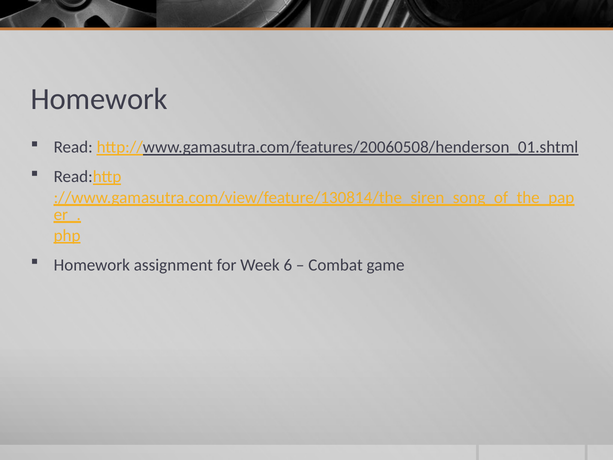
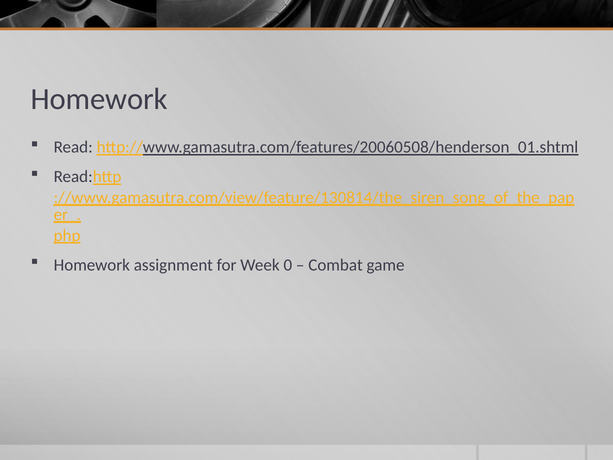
6: 6 -> 0 (288, 265)
